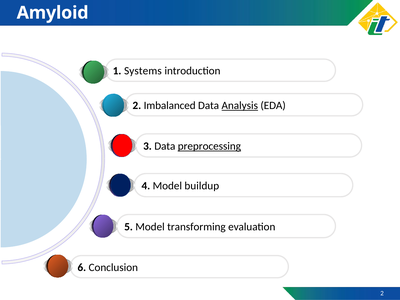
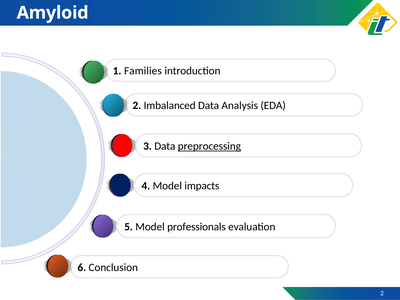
Systems: Systems -> Families (143, 71)
Analysis underline: present -> none (240, 105)
buildup: buildup -> impacts (202, 186)
transforming: transforming -> professionals (196, 227)
